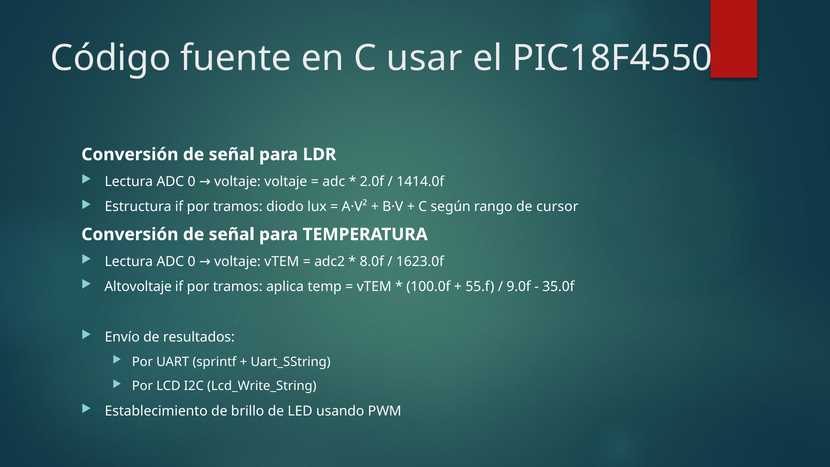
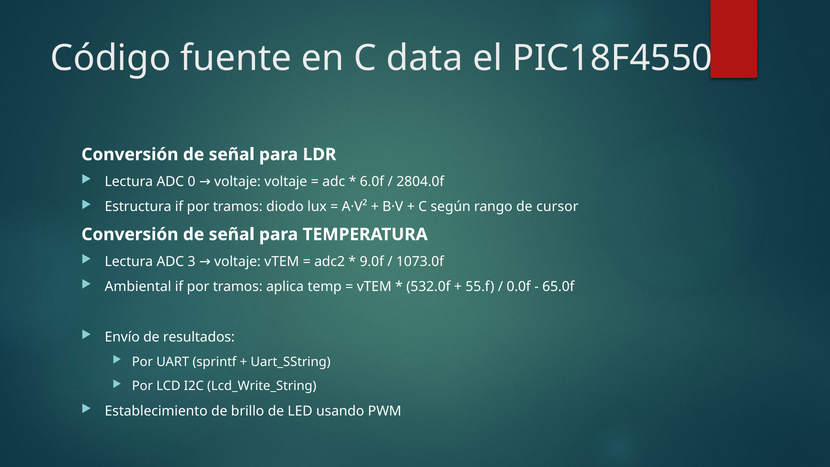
usar: usar -> data (425, 58)
2.0f: 2.0f -> 6.0f (372, 182)
1414.0f: 1414.0f -> 2804.0f (420, 182)
0: 0 -> 3 (192, 261)
8.0f: 8.0f -> 9.0f (372, 261)
1623.0f: 1623.0f -> 1073.0f (420, 261)
Altovoltaje: Altovoltaje -> Ambiental (138, 287)
100.0f: 100.0f -> 532.0f (428, 287)
9.0f: 9.0f -> 0.0f (519, 287)
35.0f: 35.0f -> 65.0f (558, 287)
